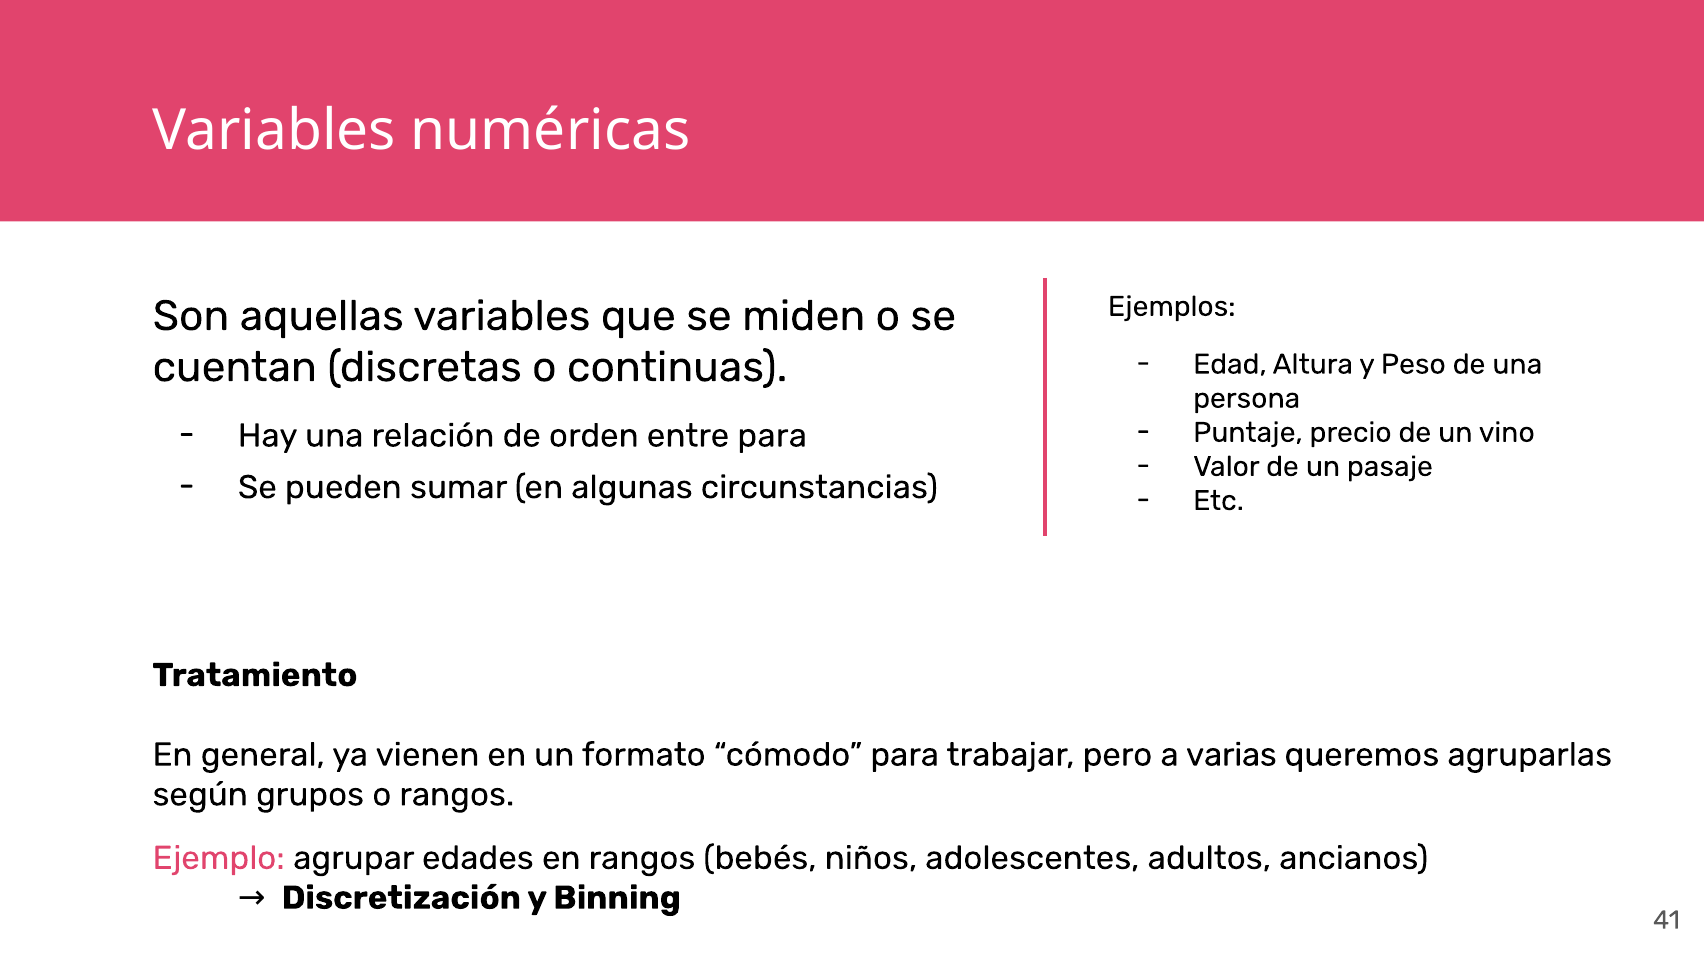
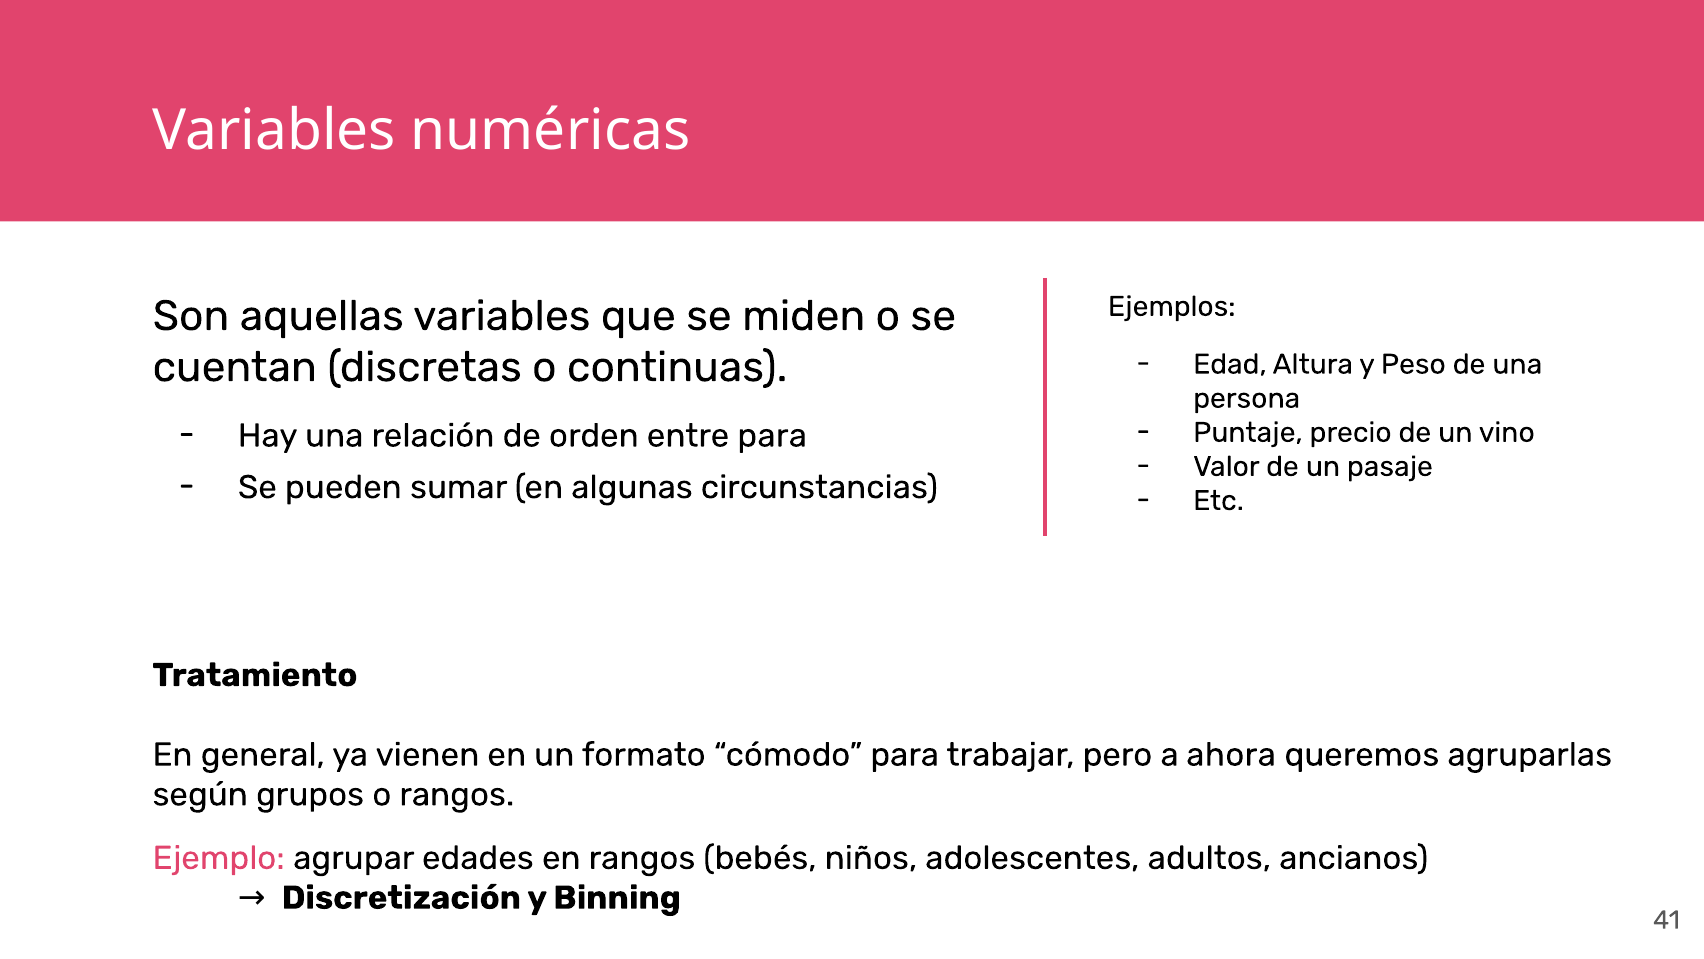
varias: varias -> ahora (1231, 754)
